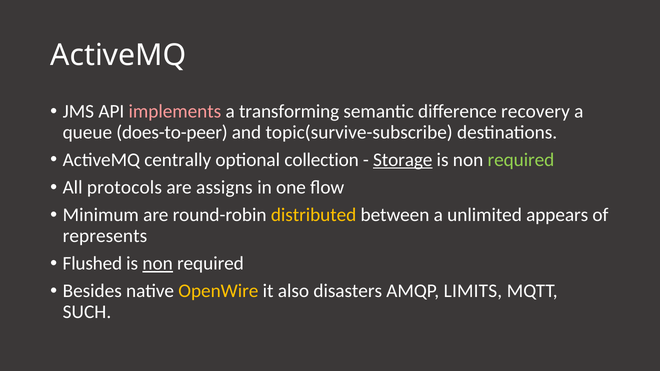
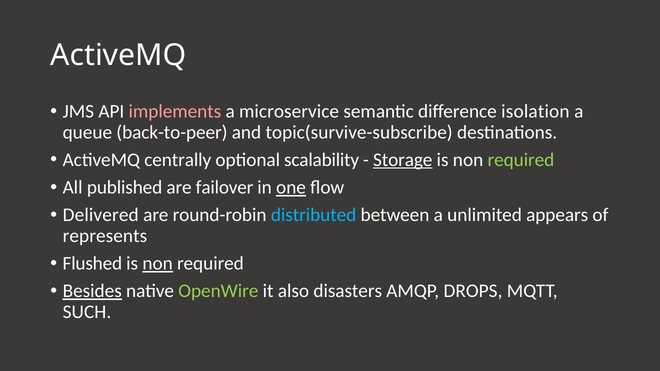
transforming: transforming -> microservice (289, 112)
recovery: recovery -> isolation (535, 112)
does-to-peer: does-to-peer -> back-to-peer (172, 132)
collection: collection -> scalability (322, 160)
protocols: protocols -> published (125, 188)
assigns: assigns -> failover (225, 188)
one underline: none -> present (291, 188)
Minimum: Minimum -> Delivered (101, 215)
distributed colour: yellow -> light blue (314, 215)
Besides underline: none -> present (92, 291)
OpenWire colour: yellow -> light green (218, 291)
LIMITS: LIMITS -> DROPS (473, 291)
